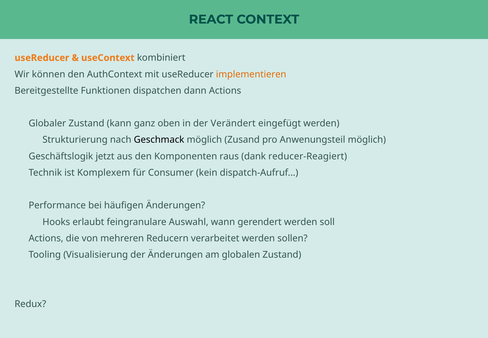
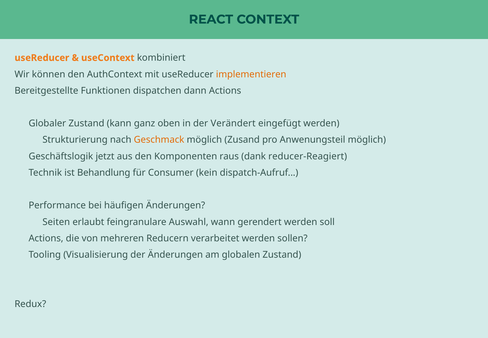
Geschmack colour: black -> orange (159, 140)
Komplexem: Komplexem -> Behandlung (104, 173)
Hooks: Hooks -> Seiten (56, 222)
